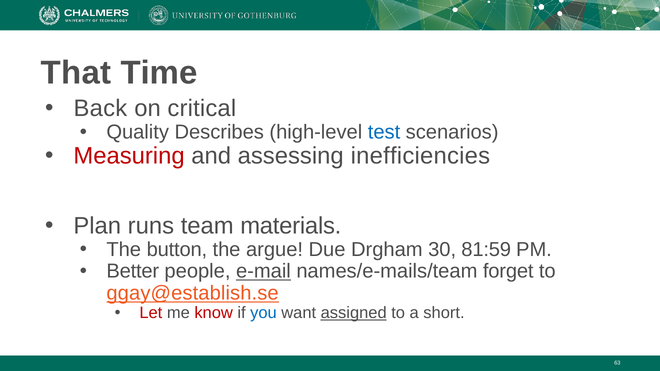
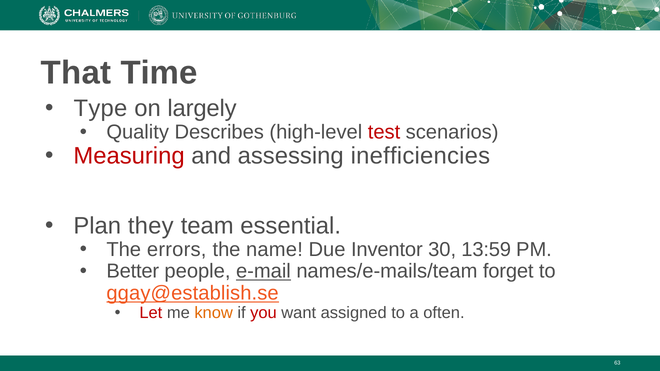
Back: Back -> Type (100, 109)
critical: critical -> largely (202, 109)
test colour: blue -> red (384, 132)
runs: runs -> they (151, 226)
materials: materials -> essential (291, 226)
button: button -> errors (177, 250)
argue: argue -> name (274, 250)
Drgham: Drgham -> Inventor (387, 250)
81:59: 81:59 -> 13:59 (486, 250)
know colour: red -> orange (214, 313)
you colour: blue -> red (263, 313)
assigned underline: present -> none (354, 313)
short: short -> often (444, 313)
